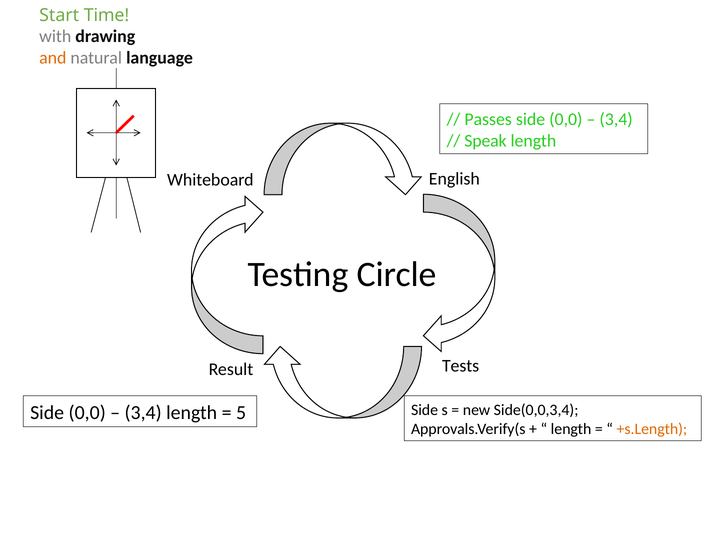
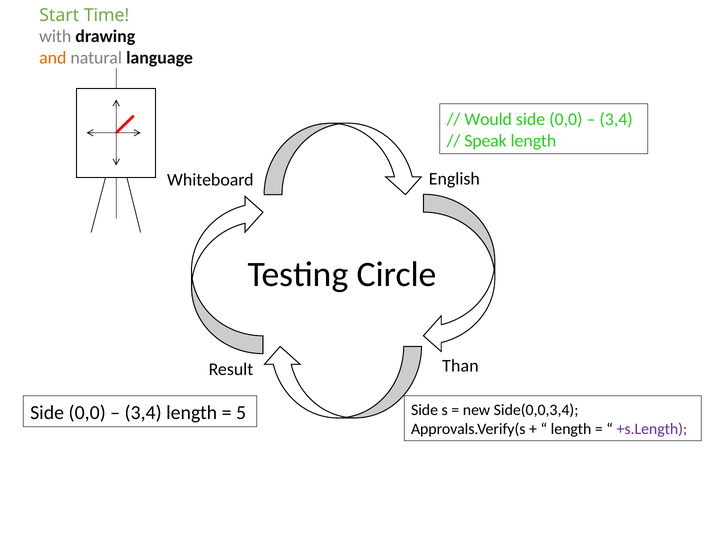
Passes: Passes -> Would (488, 119)
Tests: Tests -> Than (460, 366)
+s.Length colour: orange -> purple (652, 429)
